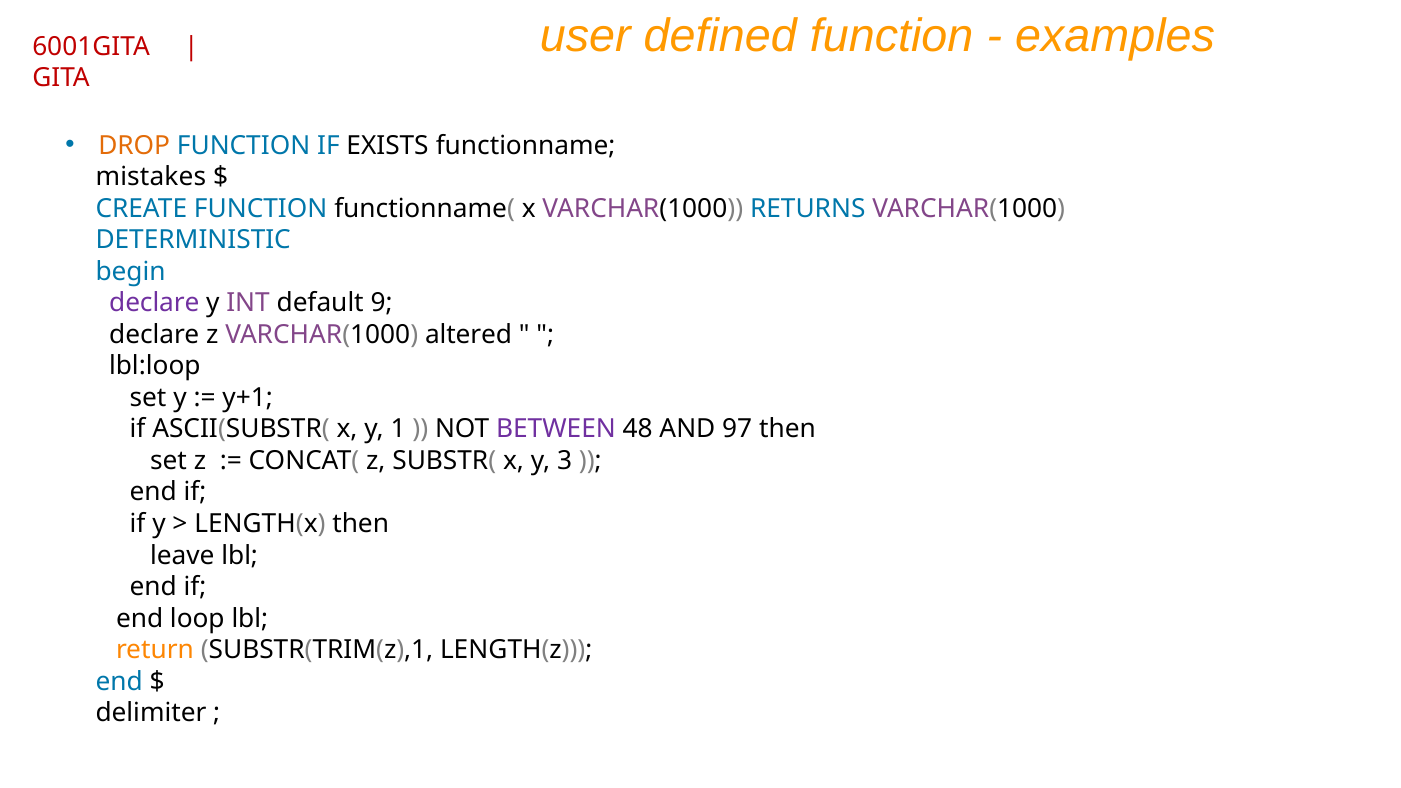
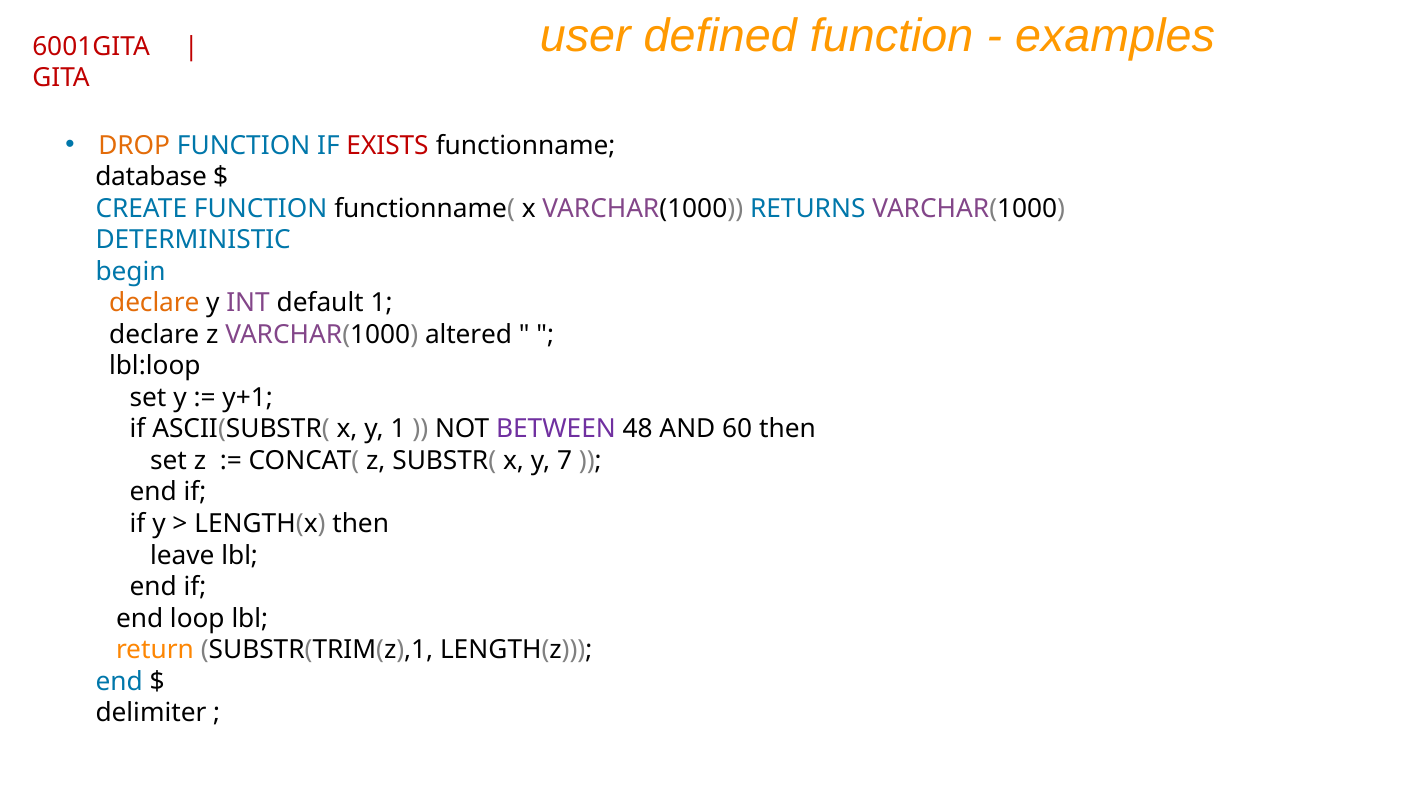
EXISTS colour: black -> red (388, 146)
mistakes: mistakes -> database (151, 177)
declare colour: purple -> orange (154, 303)
default 9: 9 -> 1 (382, 303)
97: 97 -> 60 (737, 429)
3: 3 -> 7 (565, 461)
